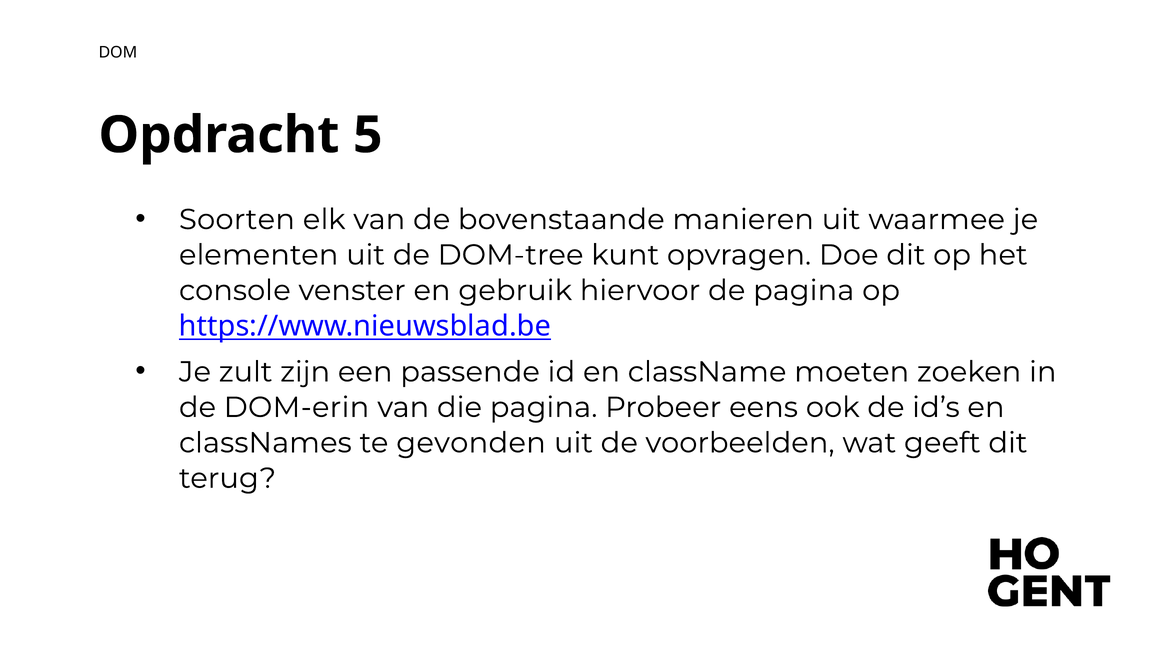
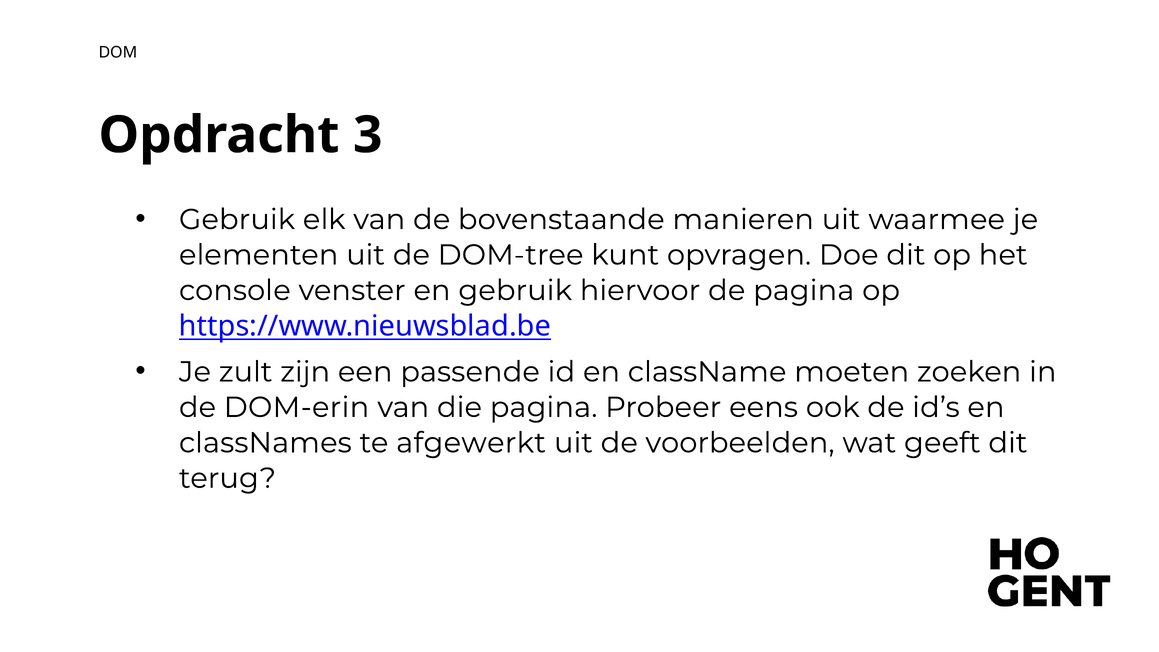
5: 5 -> 3 (368, 135)
Soorten: Soorten -> Gebruik (237, 220)
gevonden: gevonden -> afgewerkt (471, 443)
